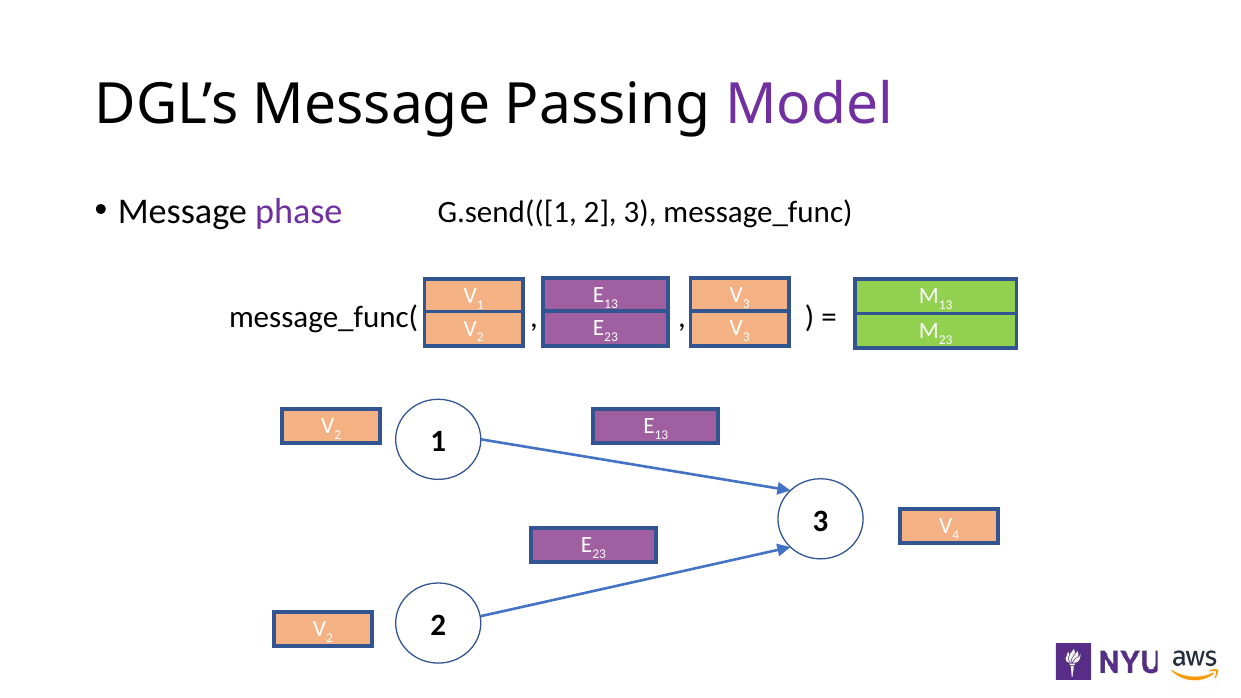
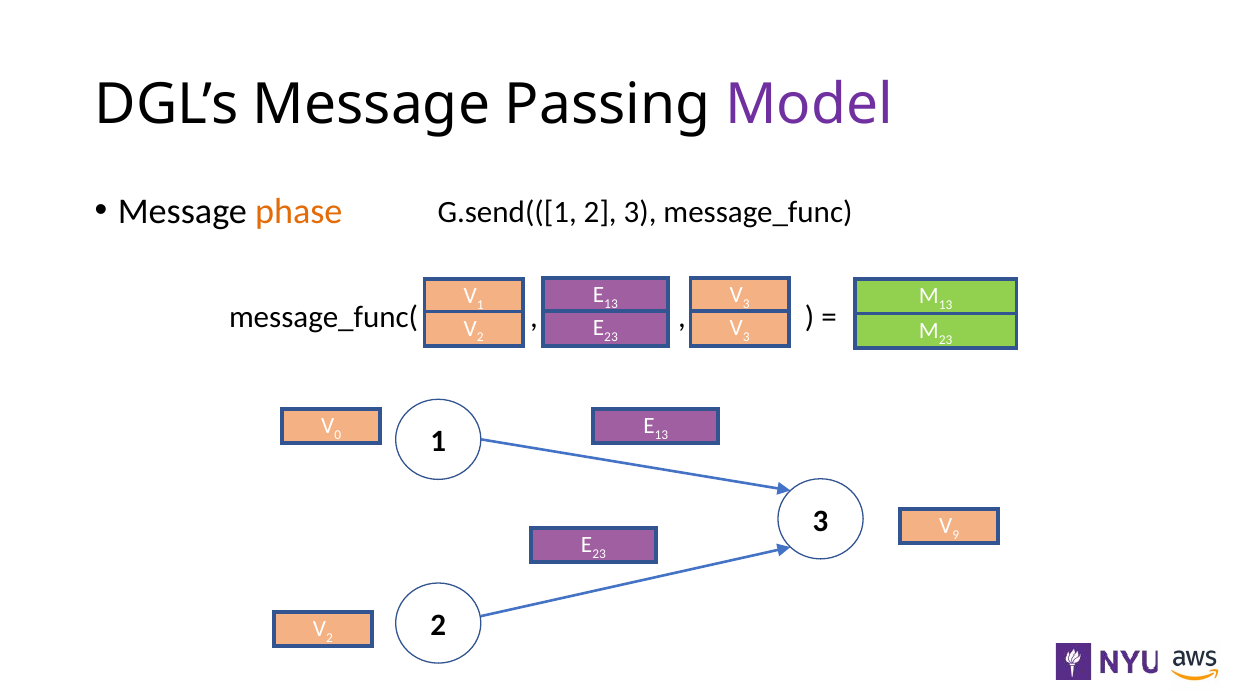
phase colour: purple -> orange (299, 211)
2: 2 -> 0 (338, 435)
4: 4 -> 9 (956, 535)
